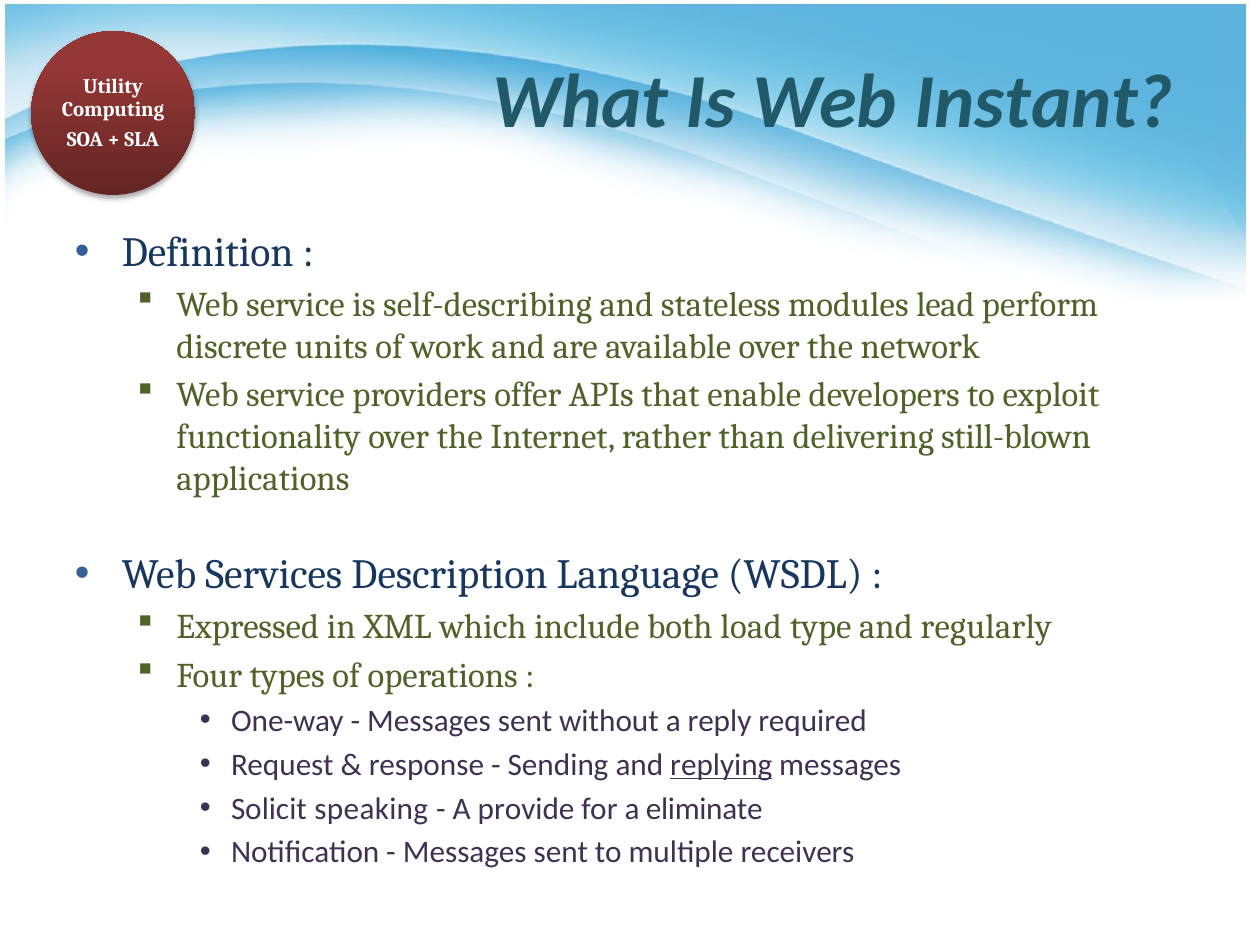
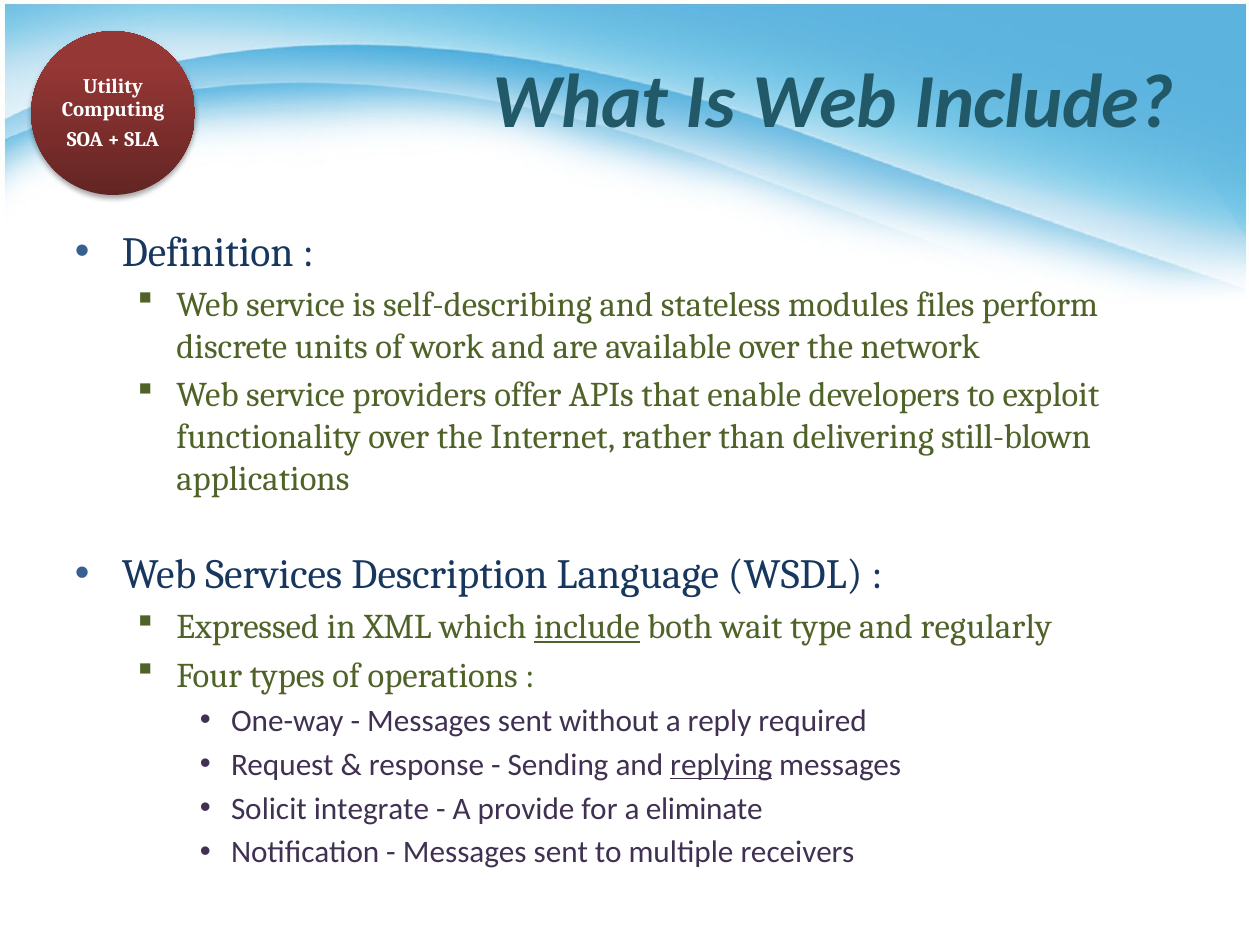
Web Instant: Instant -> Include (1044, 102)
lead: lead -> files (945, 305)
include underline: none -> present (587, 627)
load: load -> wait (751, 627)
speaking: speaking -> integrate (371, 809)
